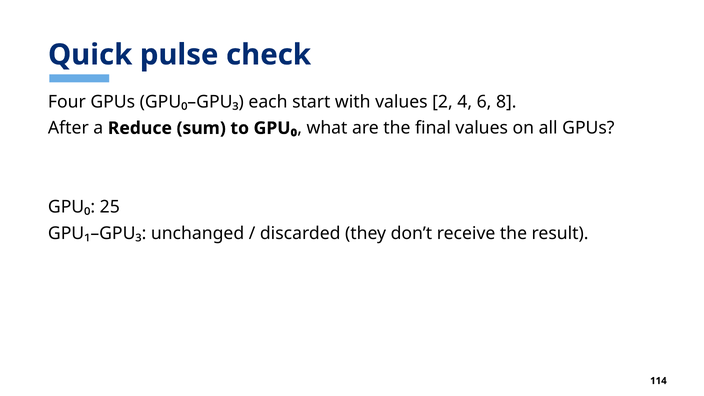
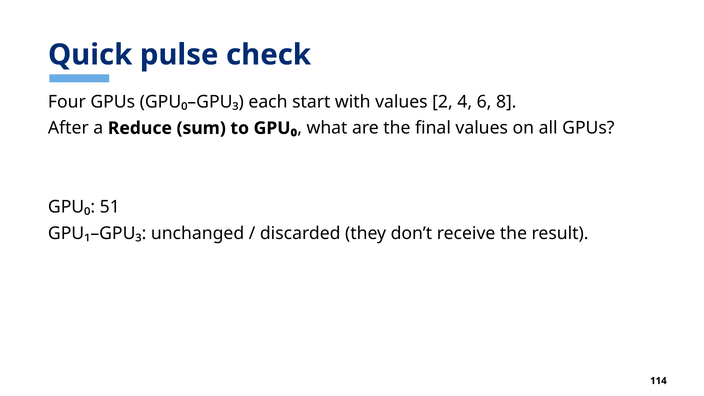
25: 25 -> 51 (110, 207)
